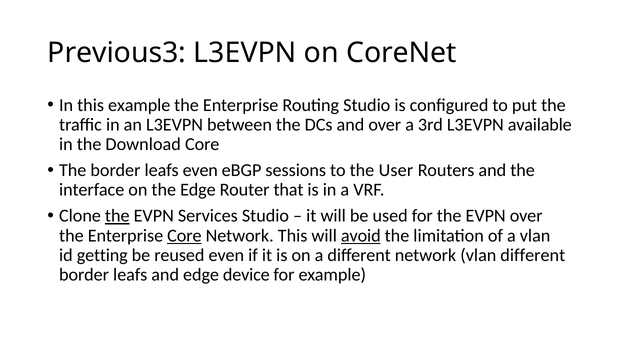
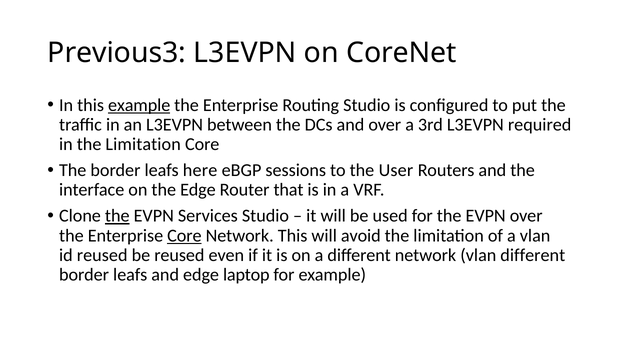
example underline: none -> present (139, 105)
available: available -> required (540, 125)
in the Download: Download -> Limitation (143, 144)
leafs even: even -> here (200, 170)
avoid underline: present -> none (361, 235)
id getting: getting -> reused (102, 255)
device: device -> laptop (246, 275)
